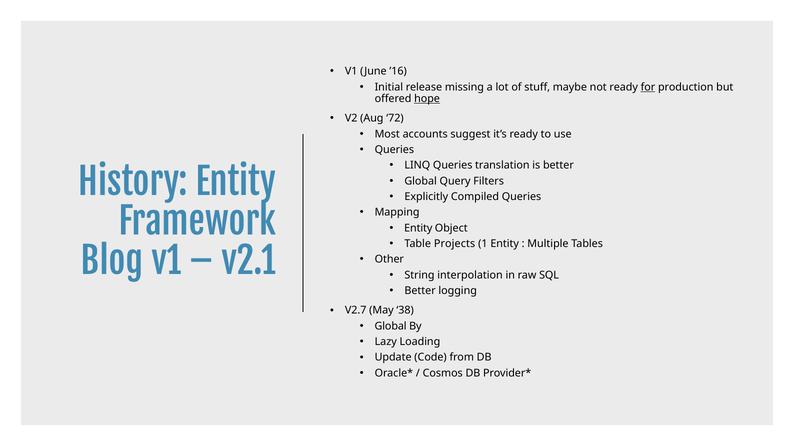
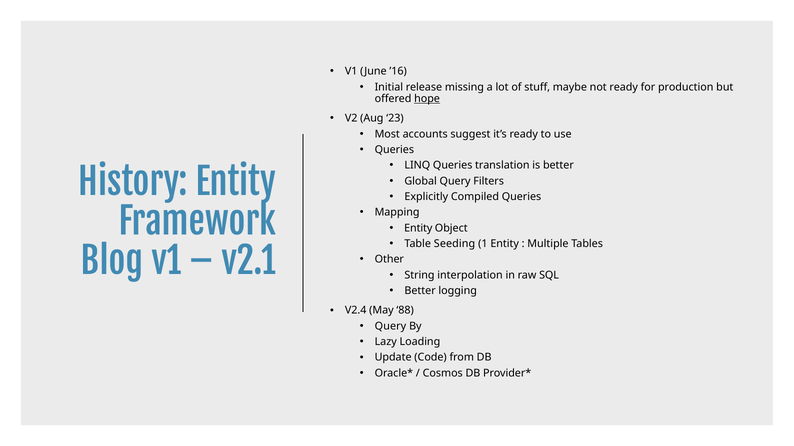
for underline: present -> none (648, 87)
72: 72 -> 23 (395, 119)
Projects: Projects -> Seeding (455, 244)
V2.7: V2.7 -> V2.4 (356, 311)
38: 38 -> 88 (405, 311)
Global: Global -> Query (390, 327)
